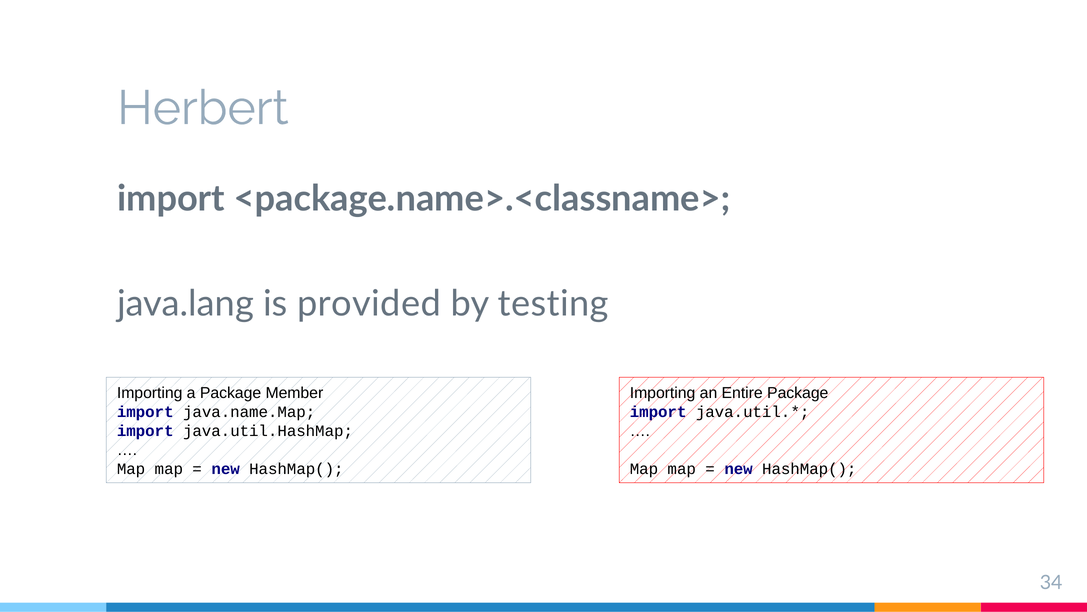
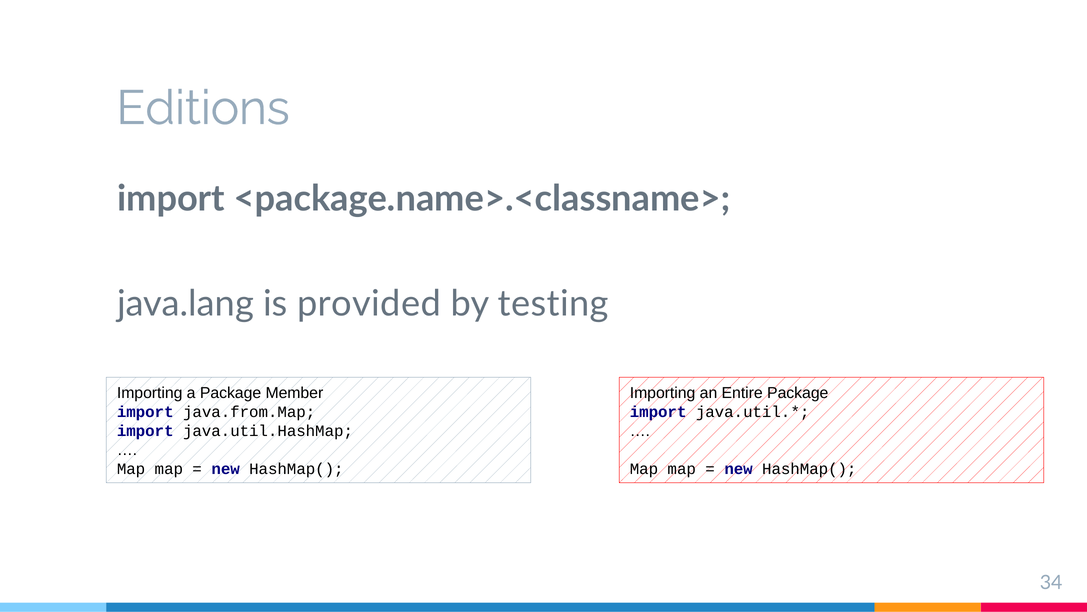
Herbert: Herbert -> Editions (203, 108)
java.name.Map: java.name.Map -> java.from.Map (249, 412)
